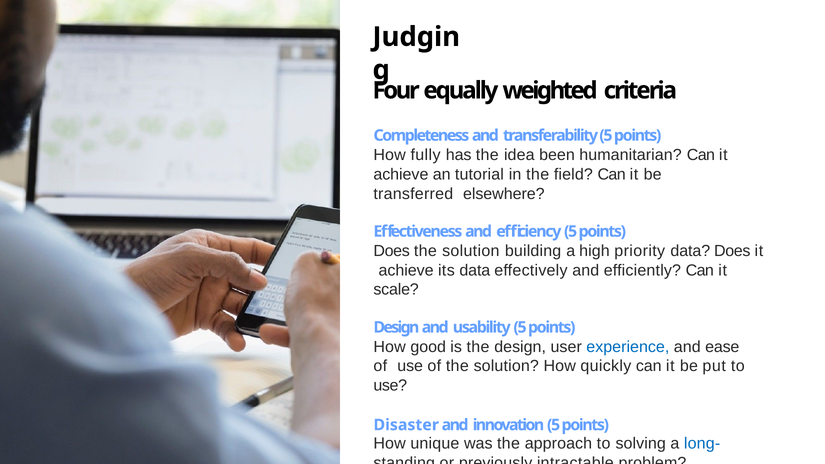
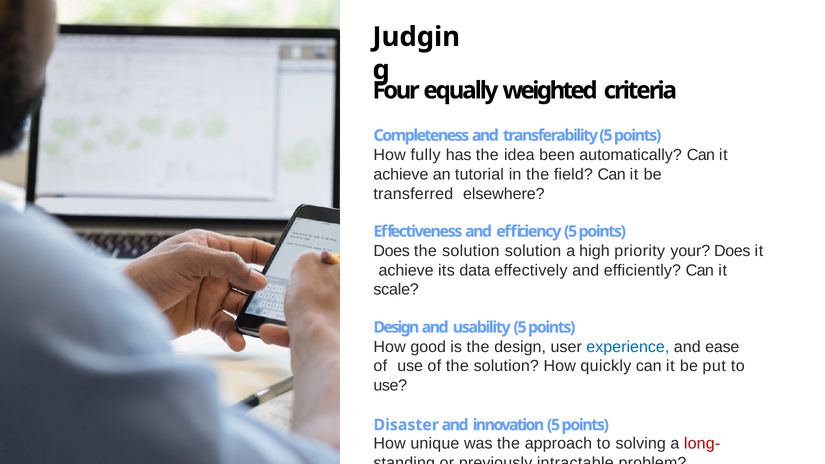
humanitarian: humanitarian -> automatically (631, 155)
solution building: building -> solution (533, 251)
priority data: data -> your (690, 251)
long- colour: blue -> red (702, 444)
